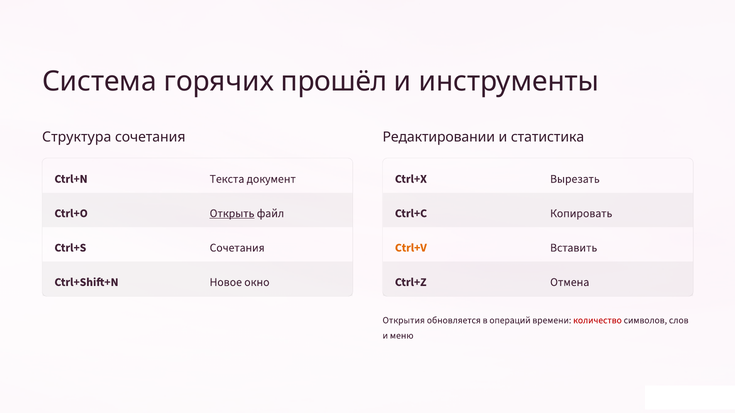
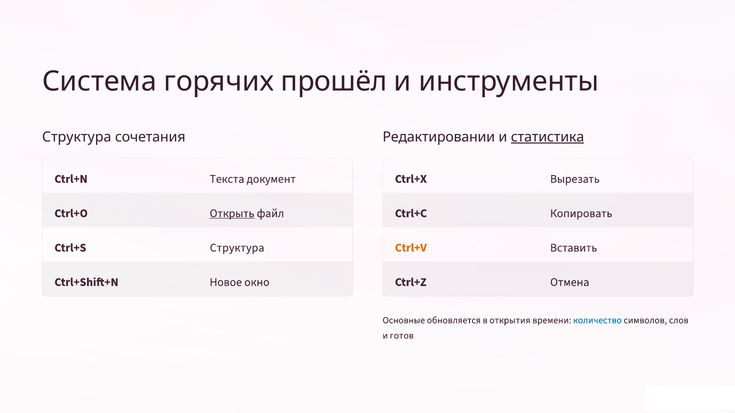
статистика underline: none -> present (548, 137)
Ctrl+S Сочетания: Сочетания -> Структура (237, 248)
Открытия: Открытия -> Основные (404, 321)
операций: операций -> открытия (510, 321)
количество colour: red -> blue (597, 321)
меню: меню -> готов (402, 336)
